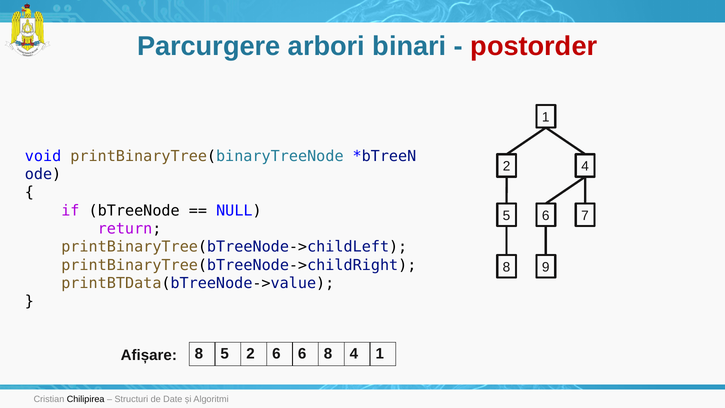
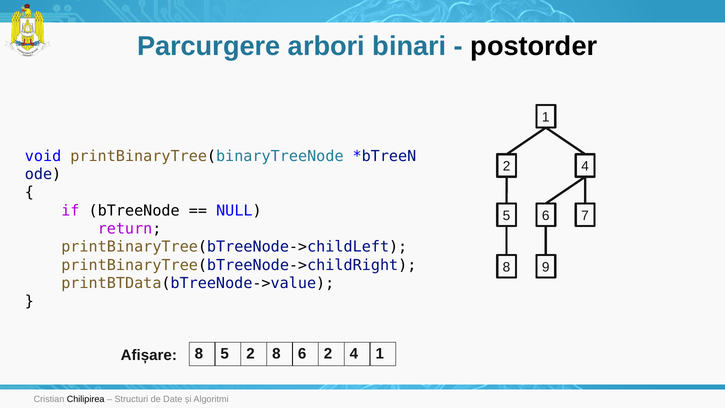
postorder colour: red -> black (534, 46)
2 6: 6 -> 8 (276, 354)
6 8: 8 -> 2 (328, 354)
